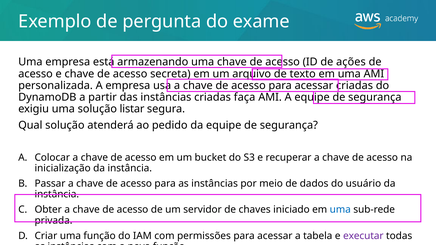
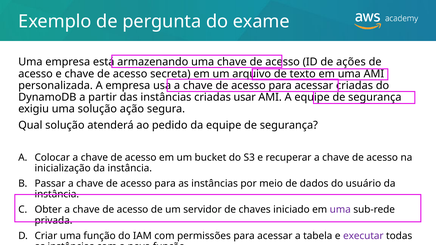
faça: faça -> usar (245, 97)
listar: listar -> ação (132, 109)
uma colour: blue -> purple (340, 210)
